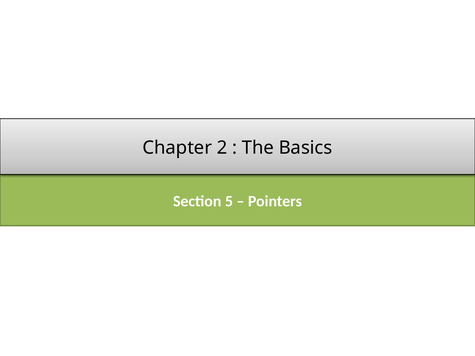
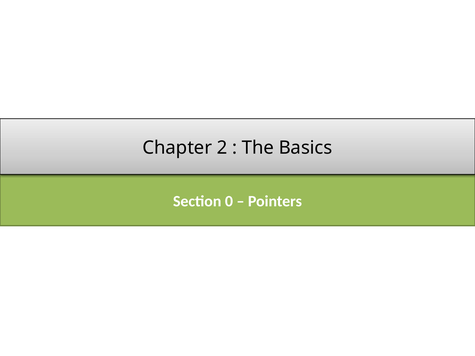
5: 5 -> 0 (229, 201)
